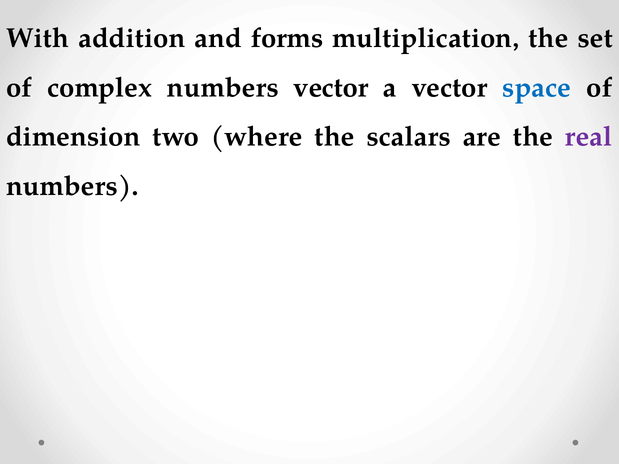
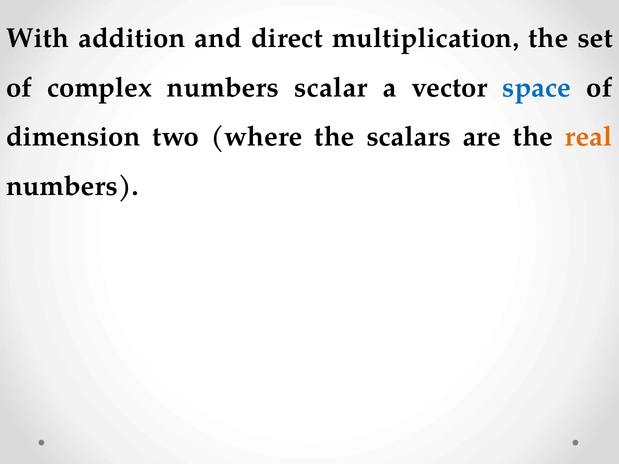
forms: forms -> direct (287, 38)
numbers vector: vector -> scalar (331, 87)
real colour: purple -> orange (589, 137)
